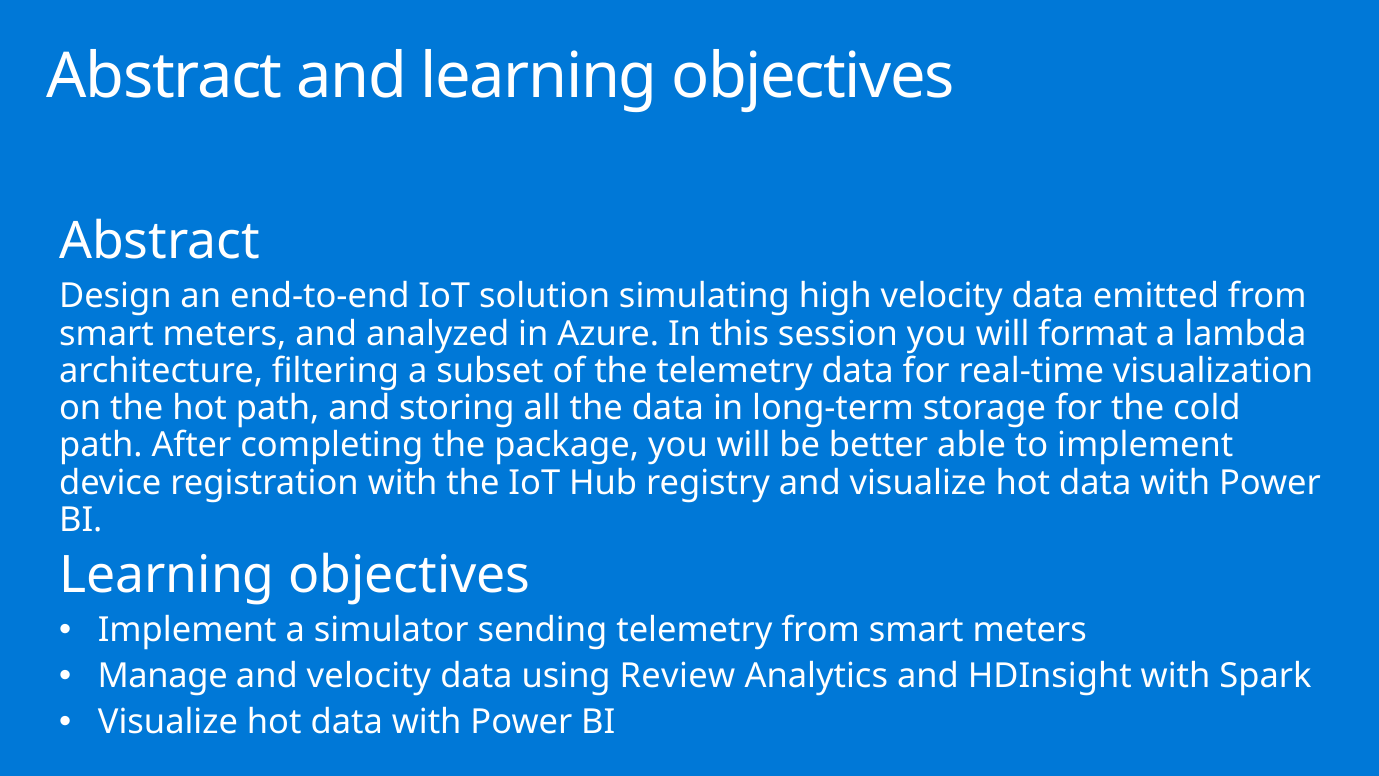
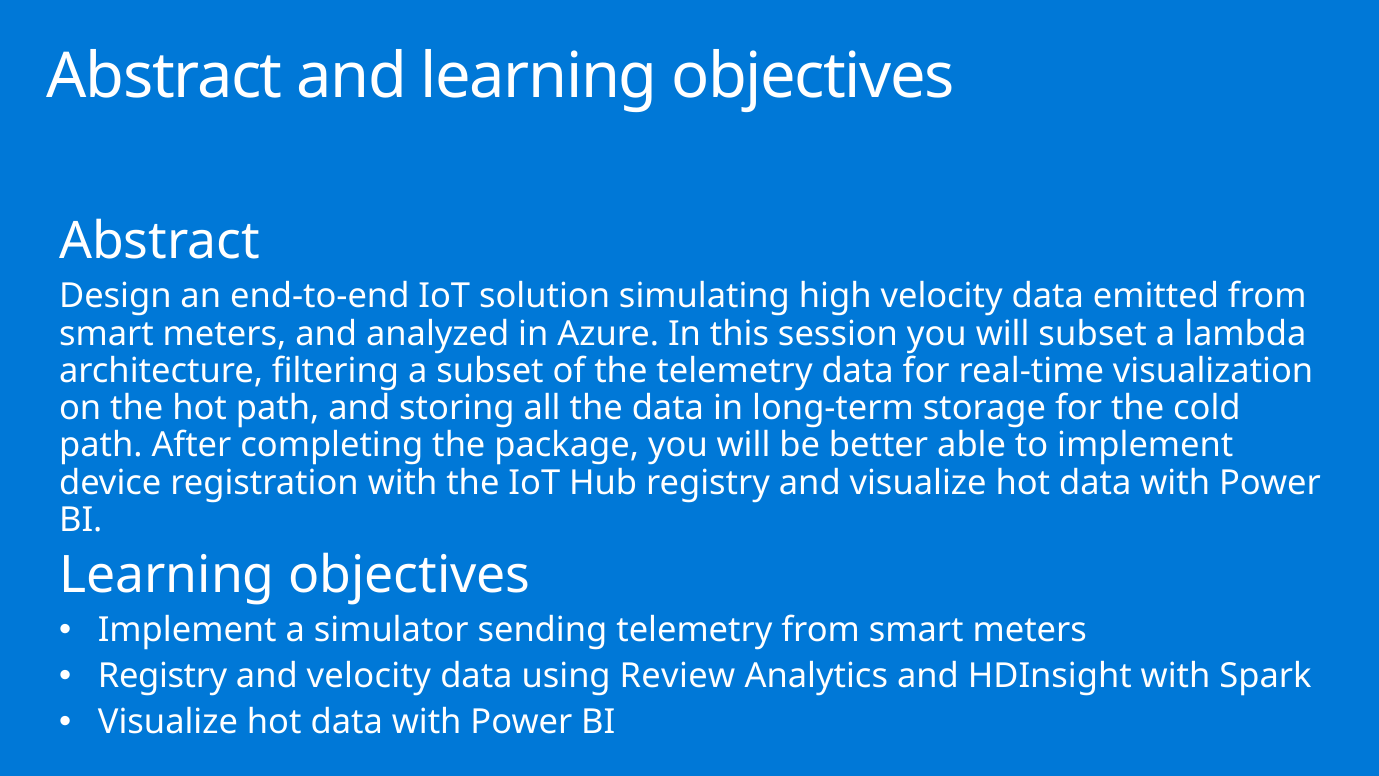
will format: format -> subset (1093, 334)
Manage: Manage -> Registry (163, 676)
